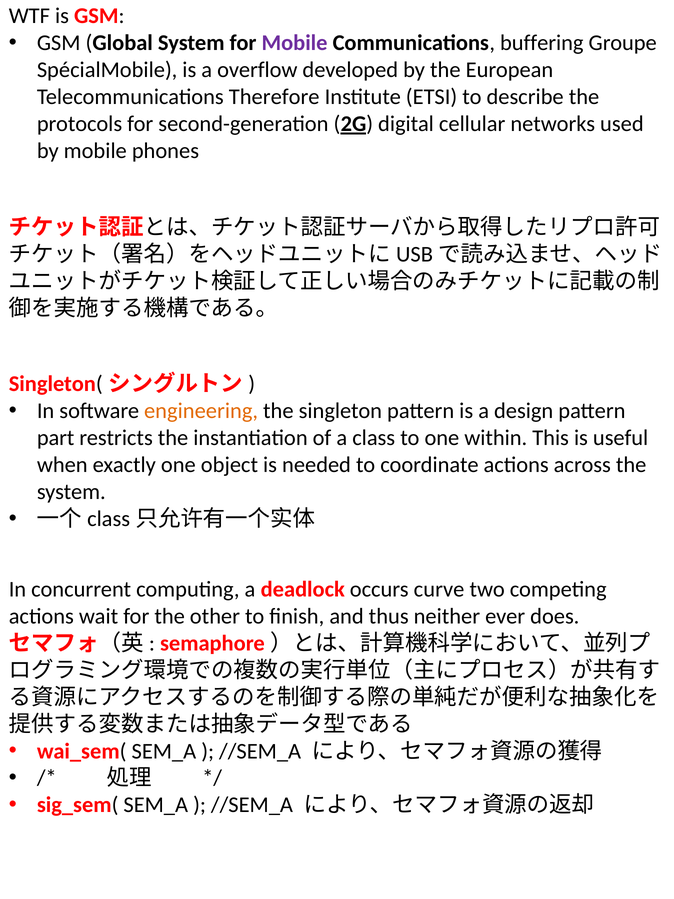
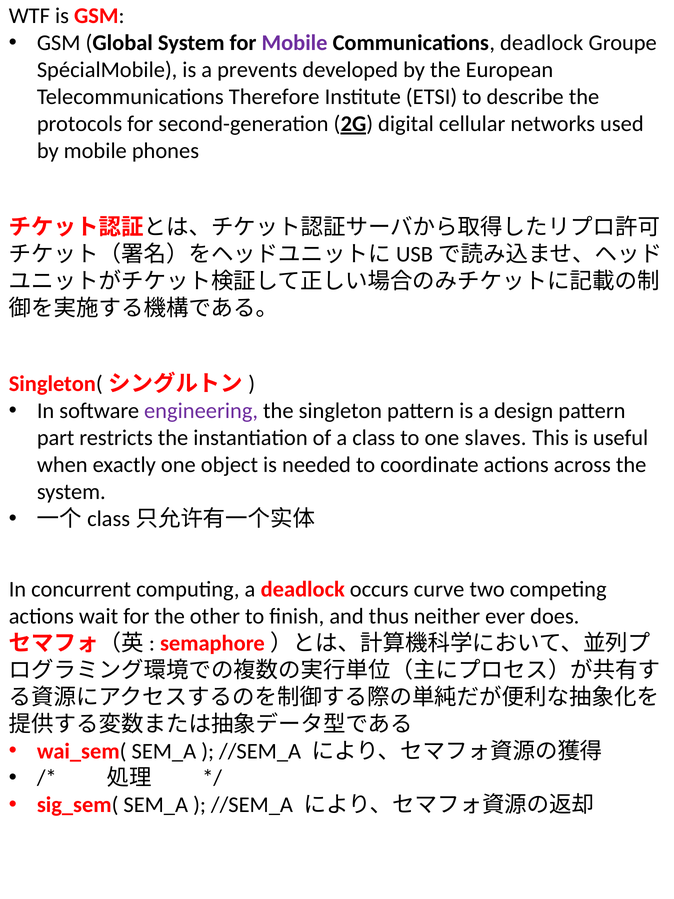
Communications buffering: buffering -> deadlock (542, 43)
overflow: overflow -> prevents (257, 70)
engineering colour: orange -> purple (201, 411)
within: within -> slaves (496, 438)
